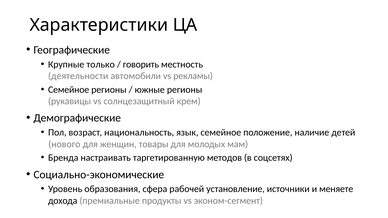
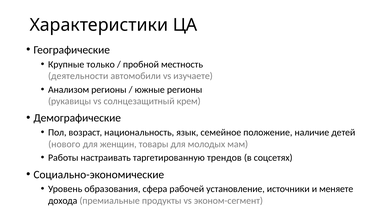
говорить: говорить -> пробной (141, 64)
рекламы: рекламы -> изучаете (193, 76)
Семейное: Семейное -> Анализом (69, 90)
Бренда: Бренда -> Работы (63, 158)
методов: методов -> трендов (224, 158)
